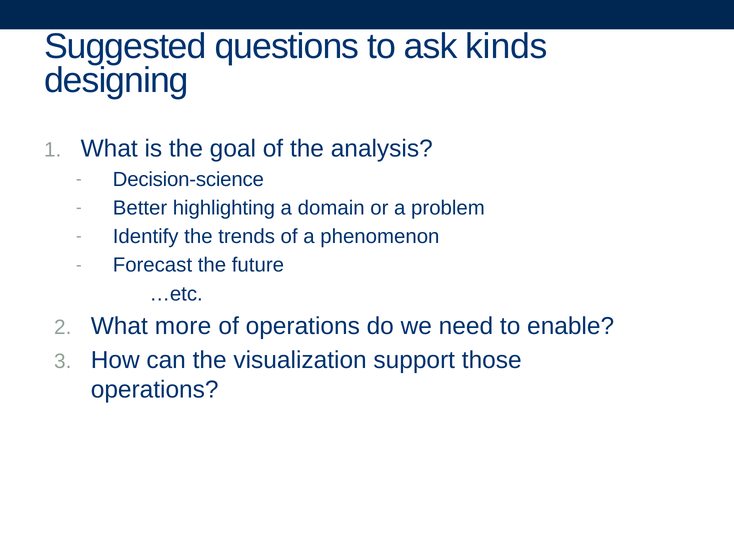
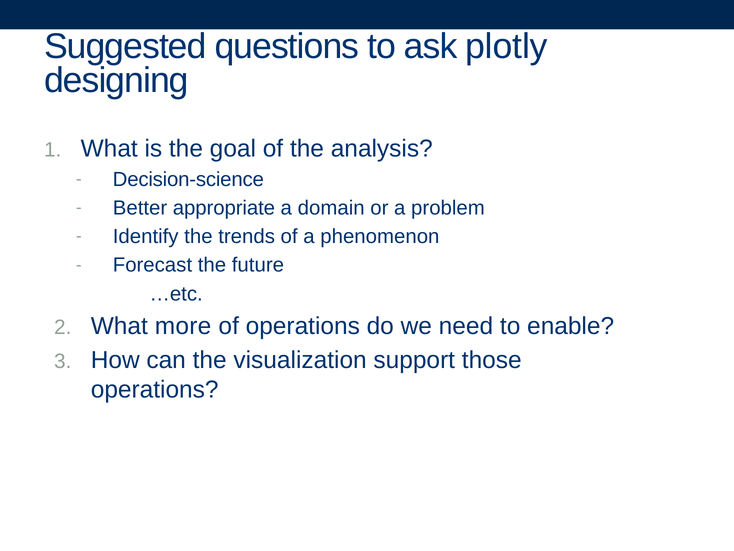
kinds: kinds -> plotly (506, 46)
highlighting: highlighting -> appropriate (224, 208)
